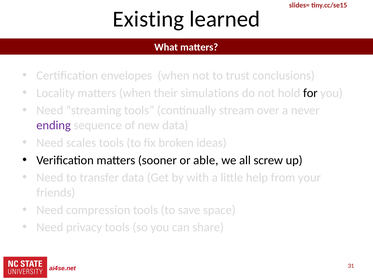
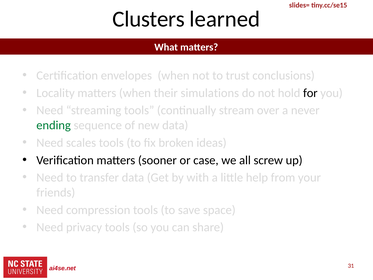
Existing: Existing -> Clusters (149, 19)
ending colour: purple -> green (54, 125)
able: able -> case (206, 160)
